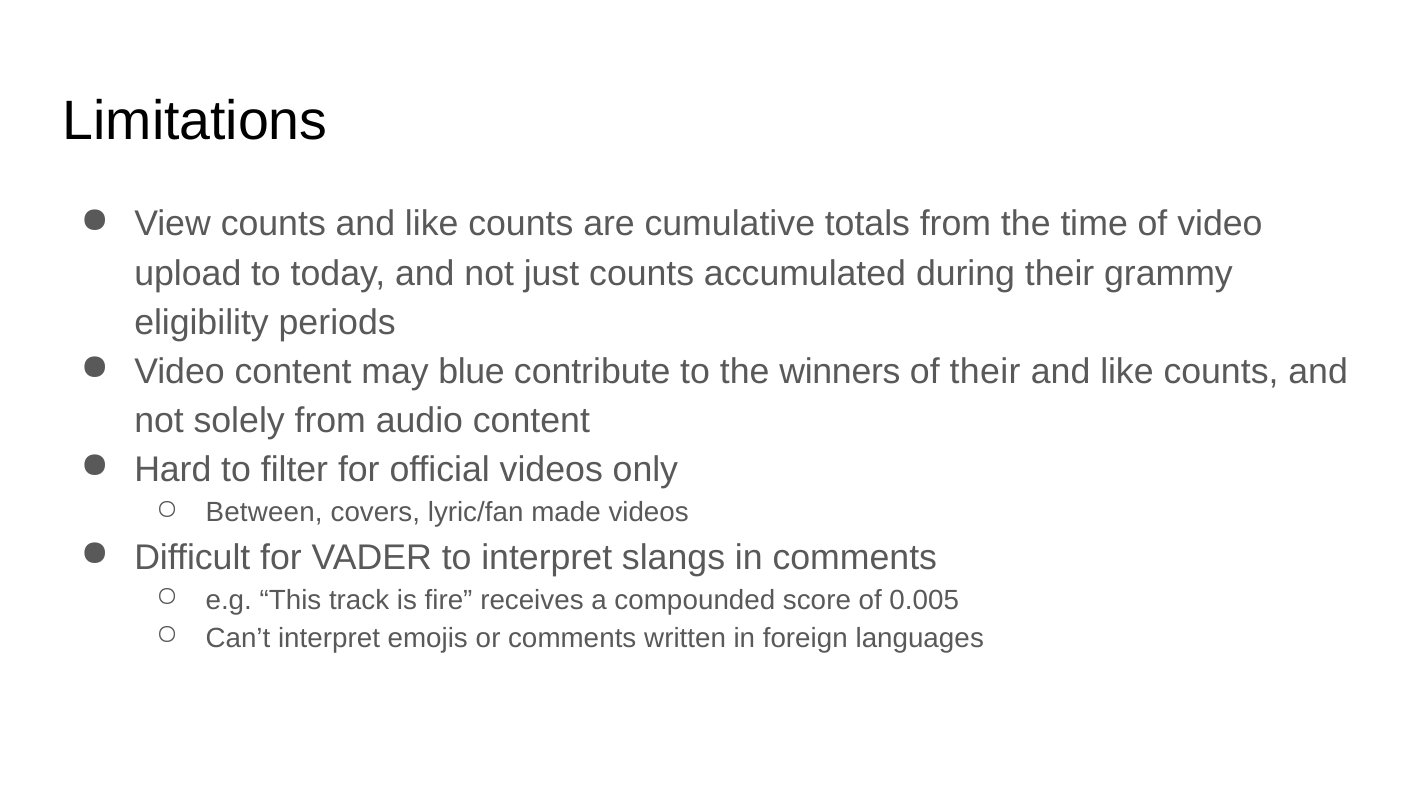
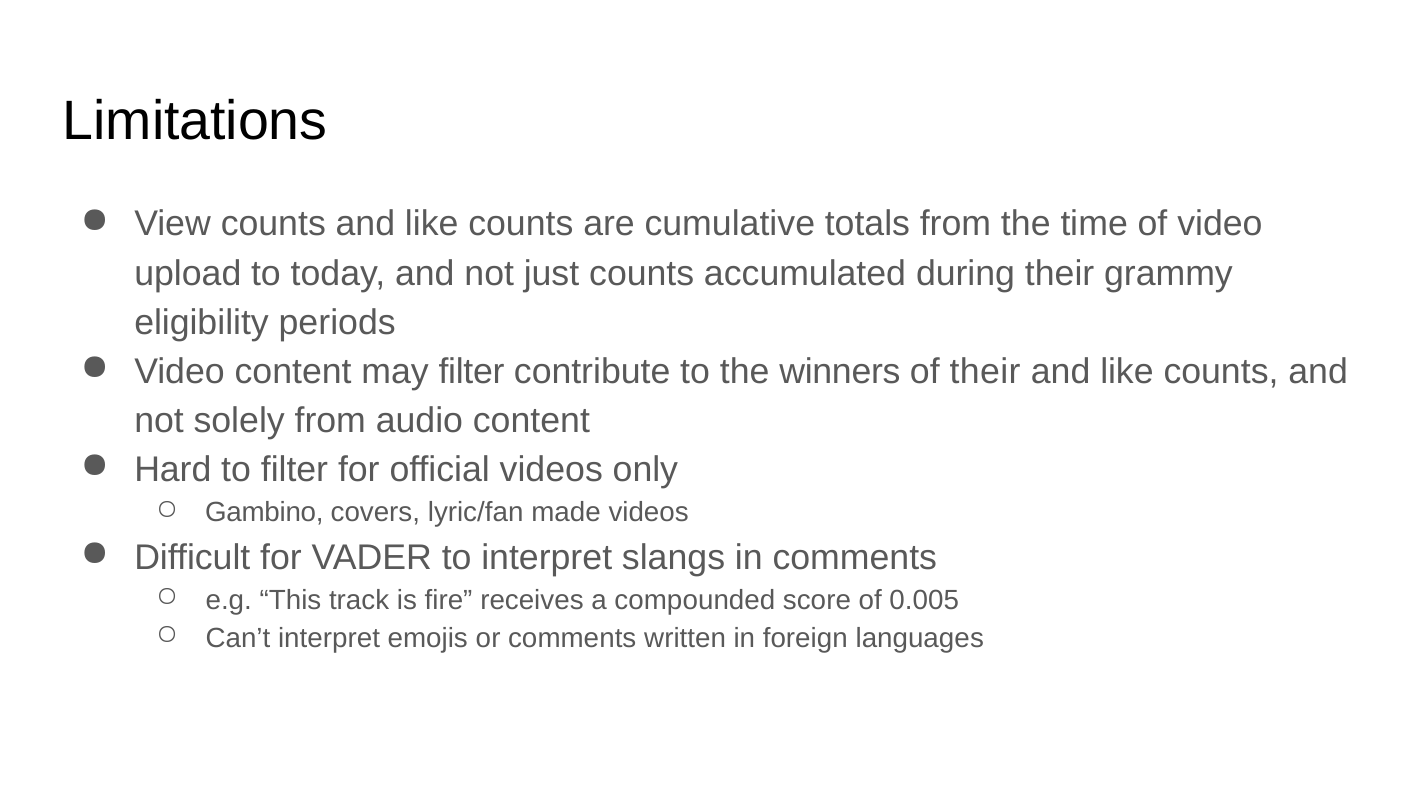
may blue: blue -> filter (472, 372)
Between: Between -> Gambino (264, 513)
